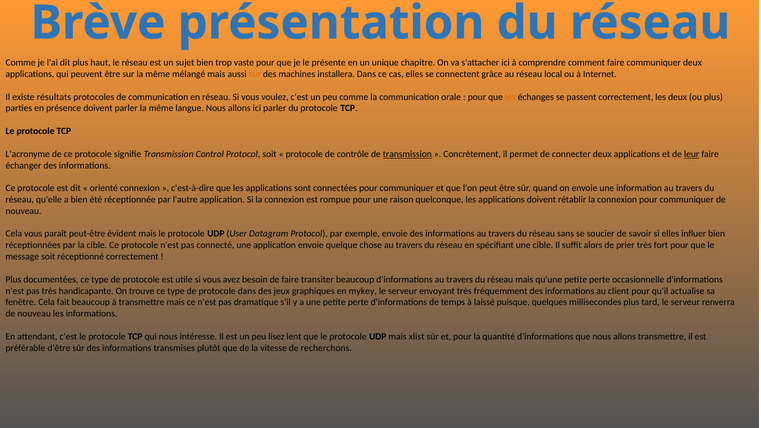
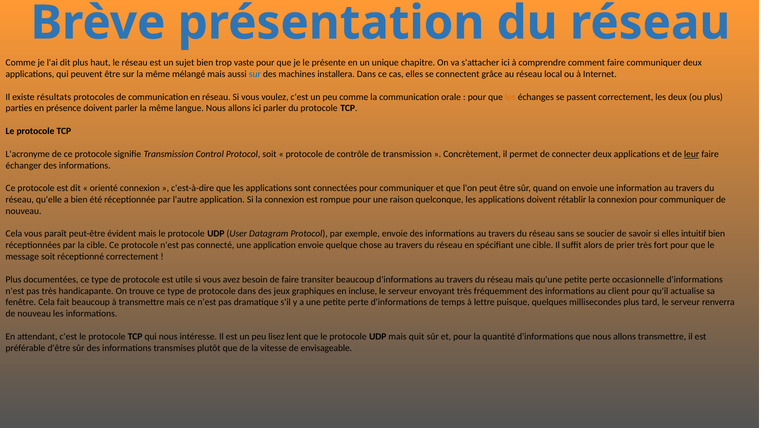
sur colour: orange -> blue (255, 74)
transmission underline: present -> none (407, 154)
influer: influer -> intuitif (694, 234)
mykey: mykey -> incluse (363, 291)
laissé: laissé -> lettre (484, 302)
xlist: xlist -> quit (417, 337)
recherchons: recherchons -> envisageable (326, 348)
